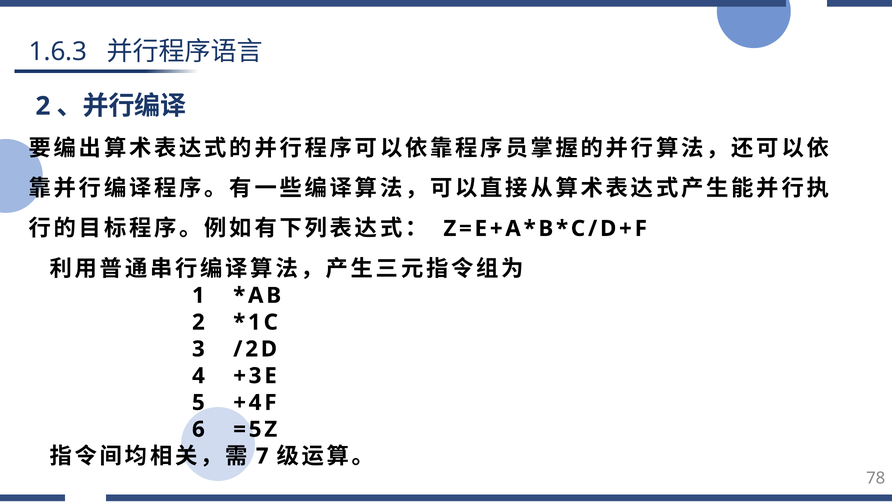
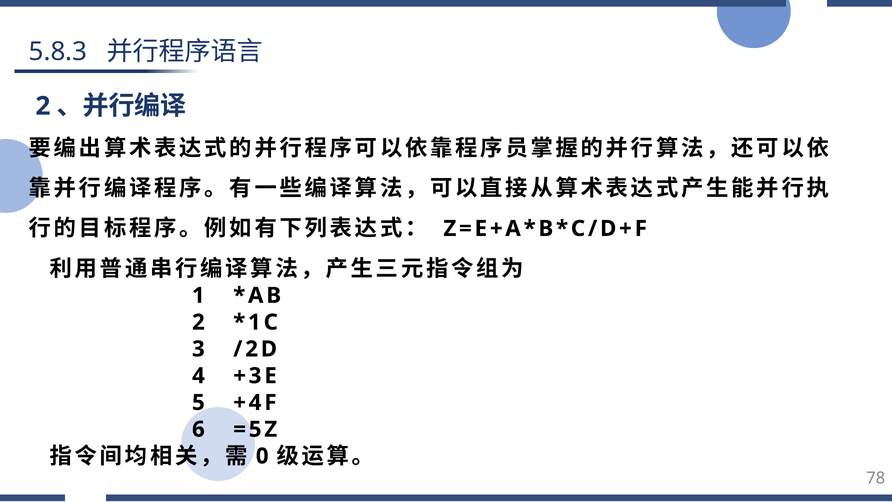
1.6.3: 1.6.3 -> 5.8.3 (58, 52)
7: 7 -> 0 (262, 456)
